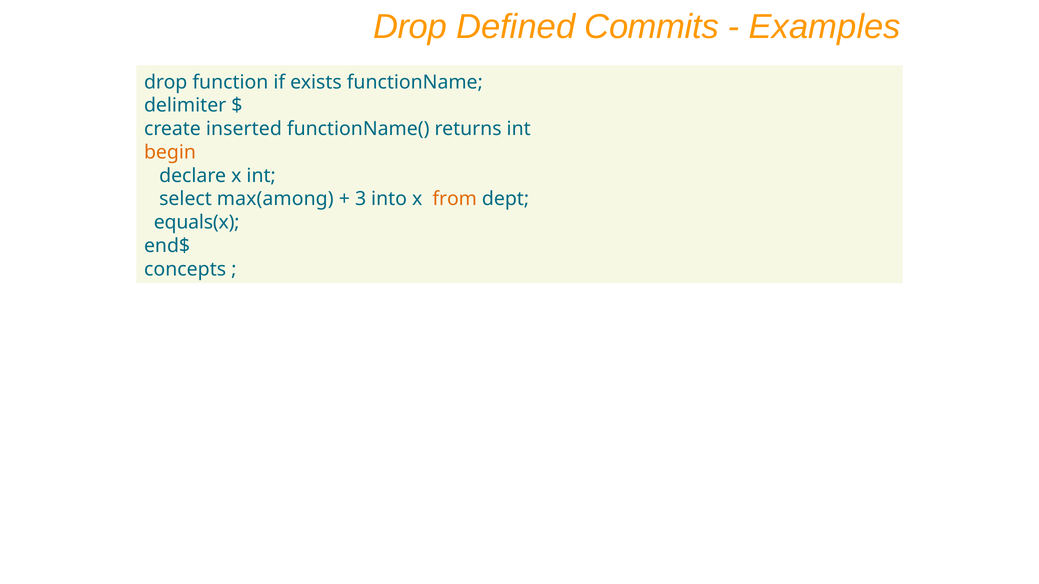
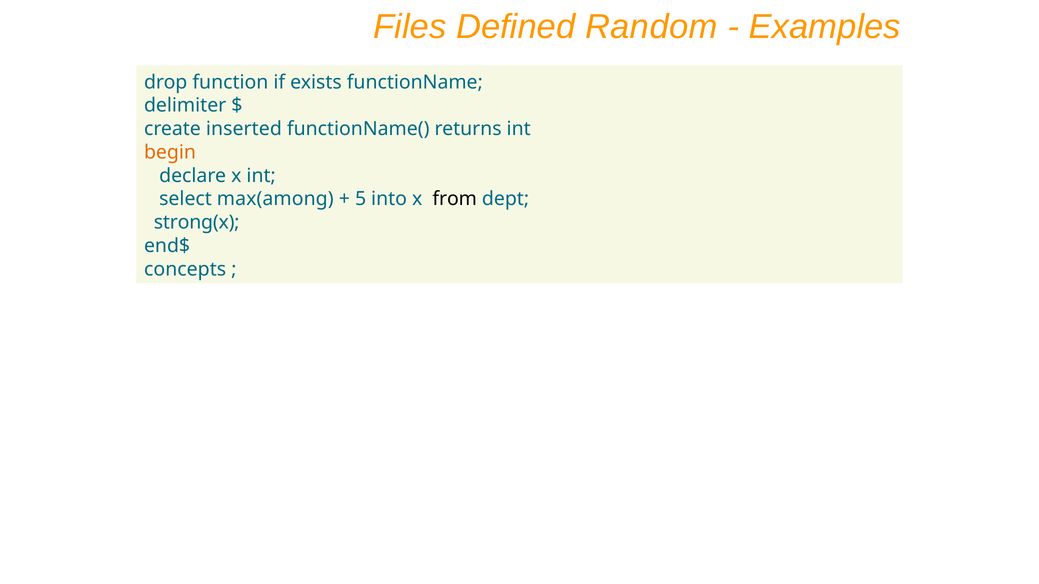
Drop: Drop -> Files (410, 27)
Commits: Commits -> Random (651, 27)
3: 3 -> 5 (361, 199)
from colour: orange -> black (455, 199)
equals(x: equals(x -> strong(x (197, 223)
